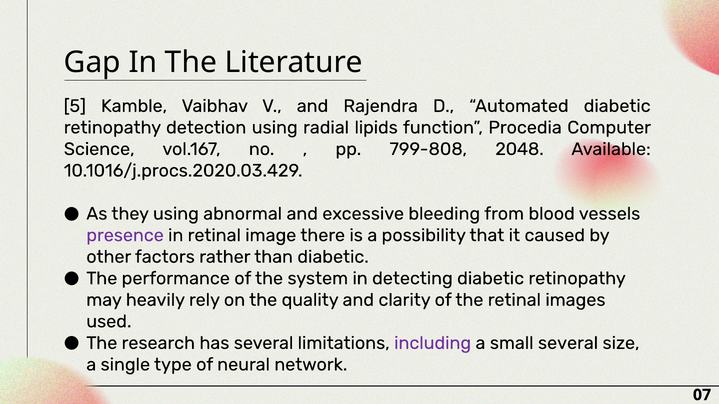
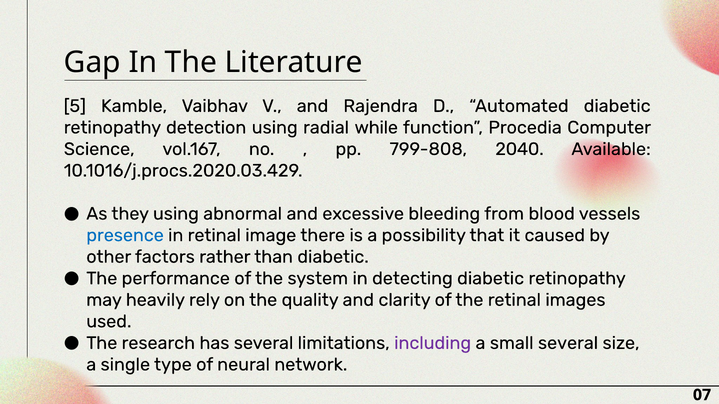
lipids: lipids -> while (376, 128)
2048: 2048 -> 2040 (520, 149)
presence colour: purple -> blue (125, 235)
